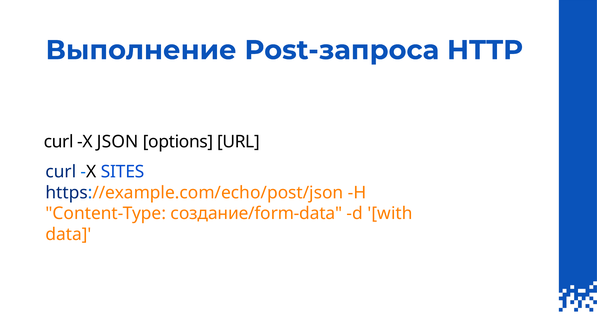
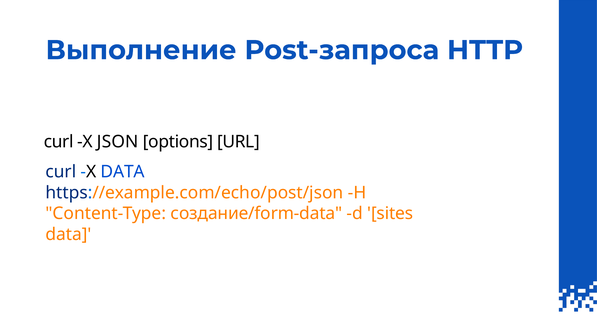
X SITES: SITES -> DATA (123, 172)
with: with -> sites (390, 213)
